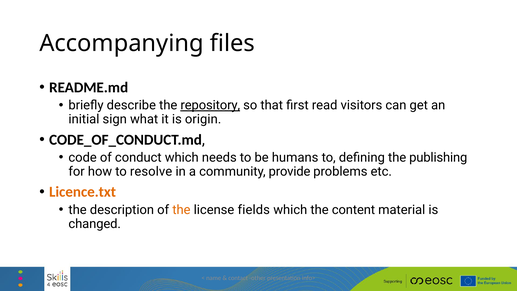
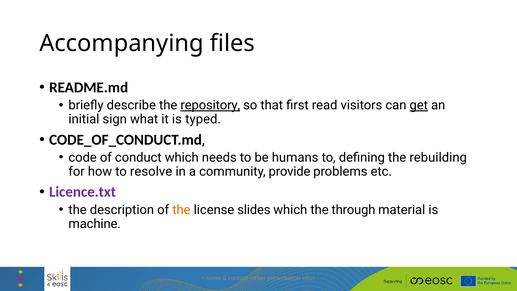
get underline: none -> present (419, 105)
origin: origin -> typed (203, 119)
publishing: publishing -> rebuilding (438, 157)
Licence.txt colour: orange -> purple (83, 192)
fields: fields -> slides (254, 210)
content: content -> through (353, 210)
changed: changed -> machine (95, 224)
